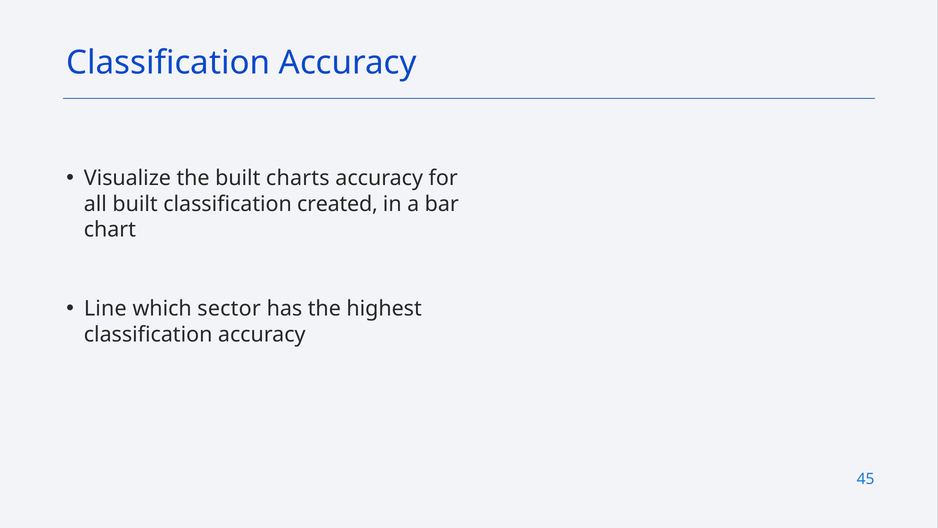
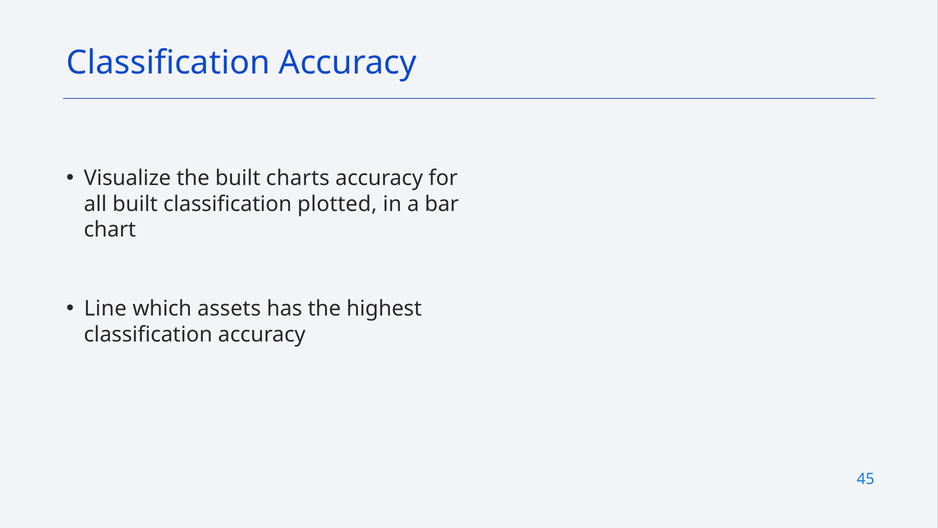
created: created -> plotted (337, 204)
sector: sector -> assets (229, 308)
